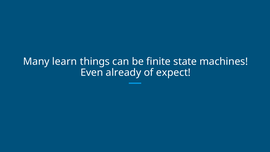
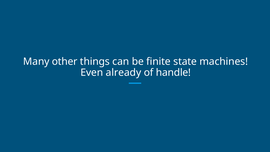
learn: learn -> other (65, 62)
expect: expect -> handle (173, 73)
